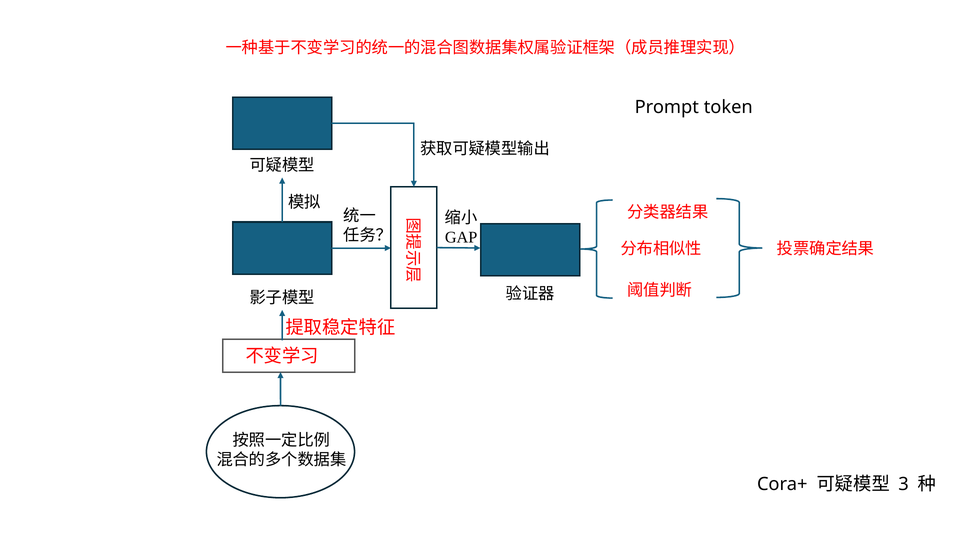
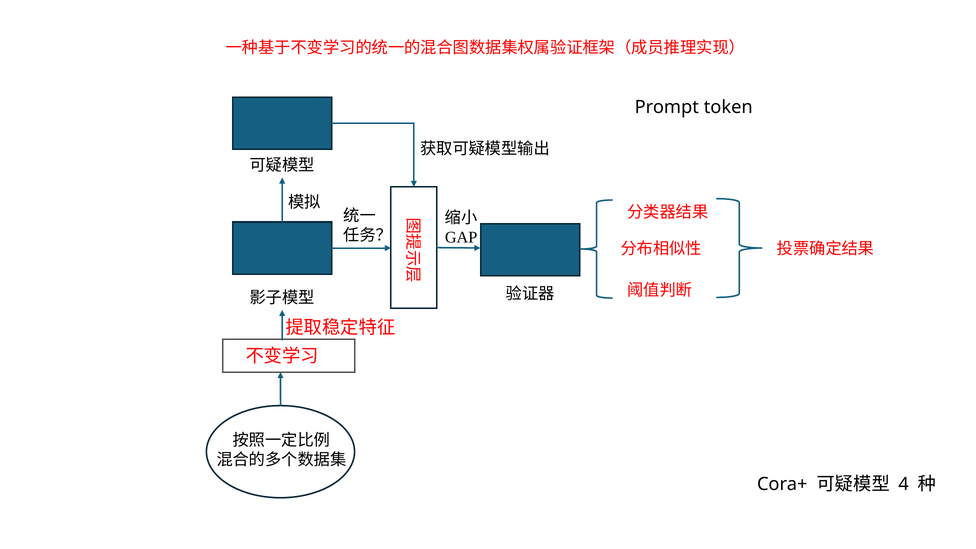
3: 3 -> 4 (904, 484)
